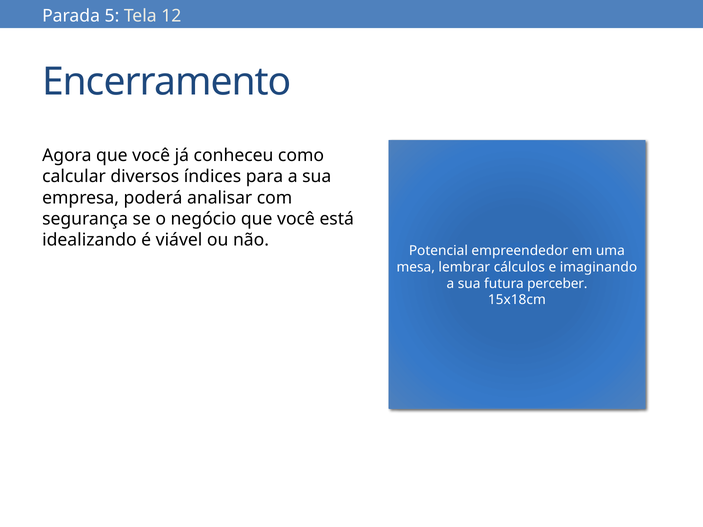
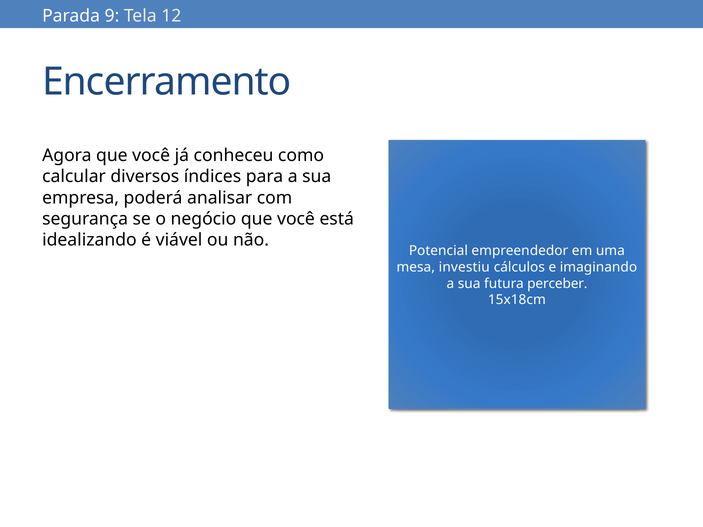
5: 5 -> 9 (112, 16)
lembrar: lembrar -> investiu (464, 267)
